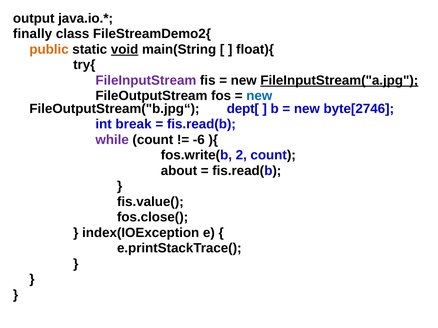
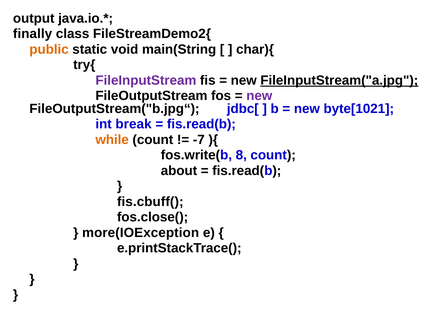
void underline: present -> none (125, 49)
float){: float){ -> char){ (255, 49)
new colour: blue -> purple (259, 96)
dept[: dept[ -> jdbc[ (243, 109)
byte[2746: byte[2746 -> byte[1021 (359, 109)
while colour: purple -> orange (112, 140)
-6: -6 -> -7 (199, 140)
2: 2 -> 8 (241, 155)
fis.value(: fis.value( -> fis.cbuff( (150, 202)
index(IOException: index(IOException -> more(IOException (141, 233)
